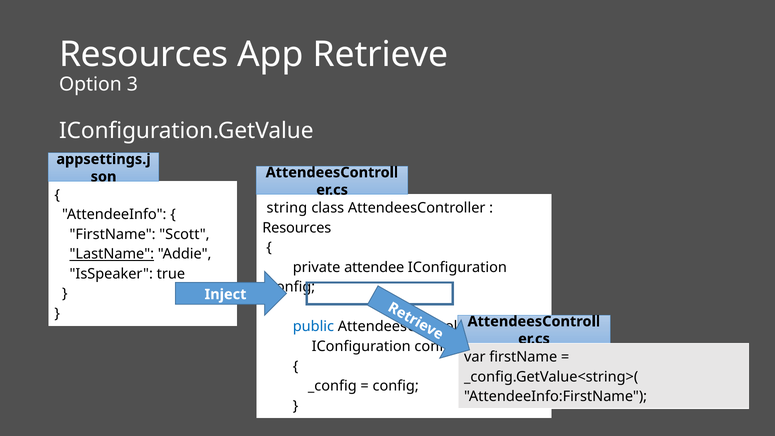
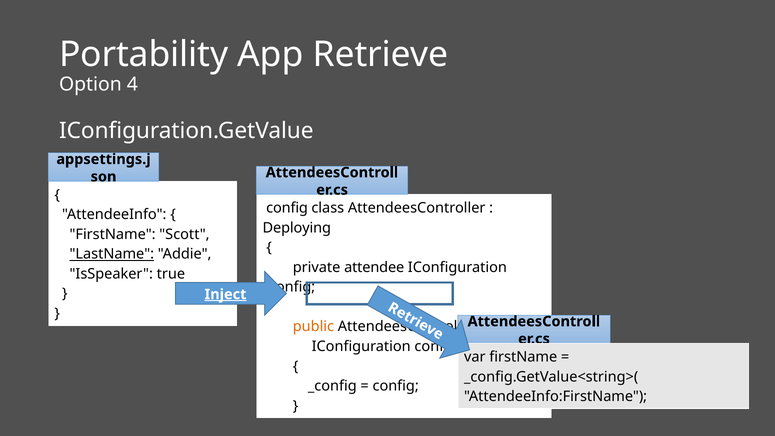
Resources: Resources -> Portability (144, 55)
3: 3 -> 4 (132, 84)
string: string -> config (287, 208)
Resources: Resources -> Deploying (297, 228)
Inject underline: none -> present (225, 294)
public colour: blue -> orange (313, 327)
